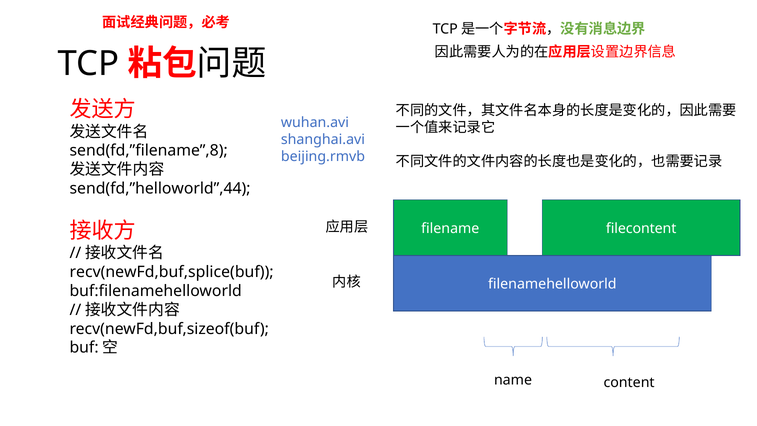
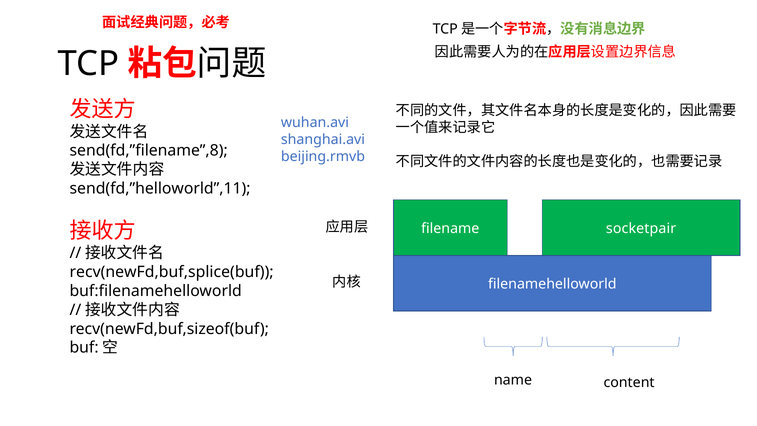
send(fd,”helloworld”,44: send(fd,”helloworld”,44 -> send(fd,”helloworld”,11 (160, 189)
filecontent: filecontent -> socketpair (641, 228)
